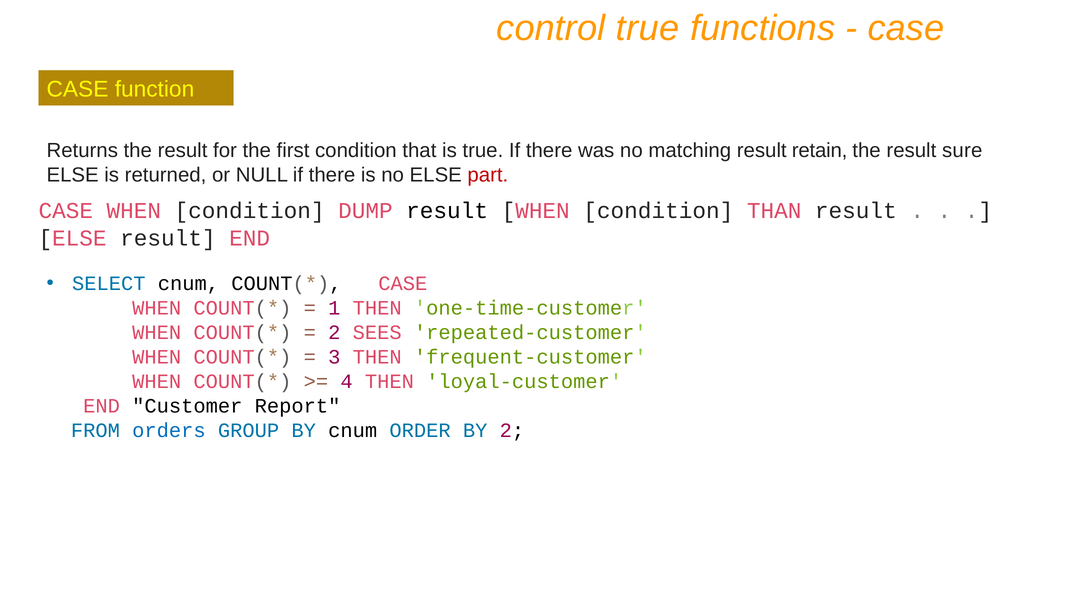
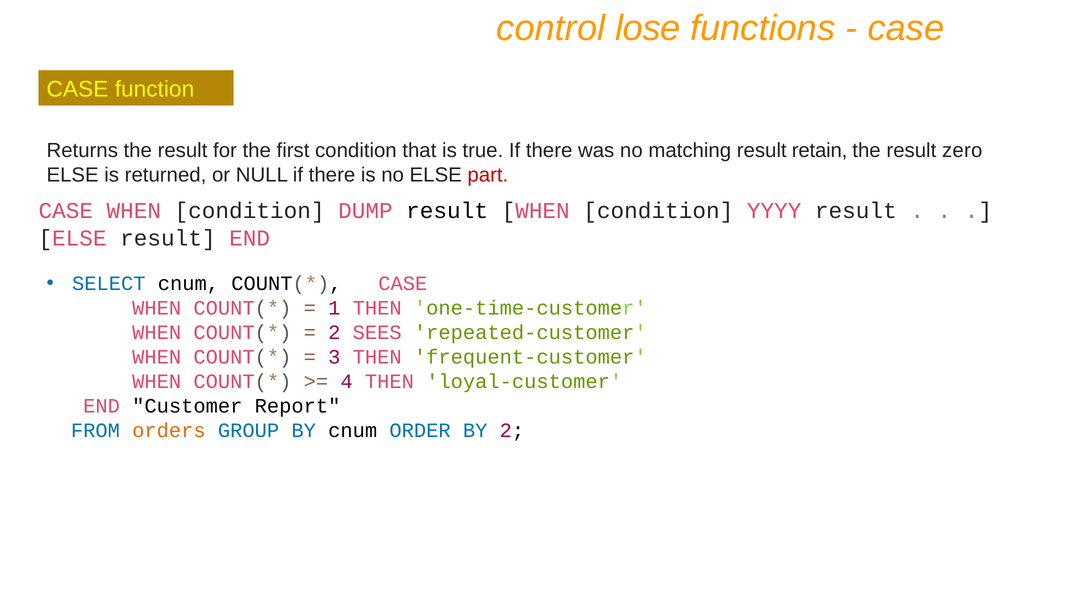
control true: true -> lose (648, 28)
sure: sure -> zero (962, 150)
THAN: THAN -> YYYY (774, 211)
orders colour: blue -> orange (169, 431)
